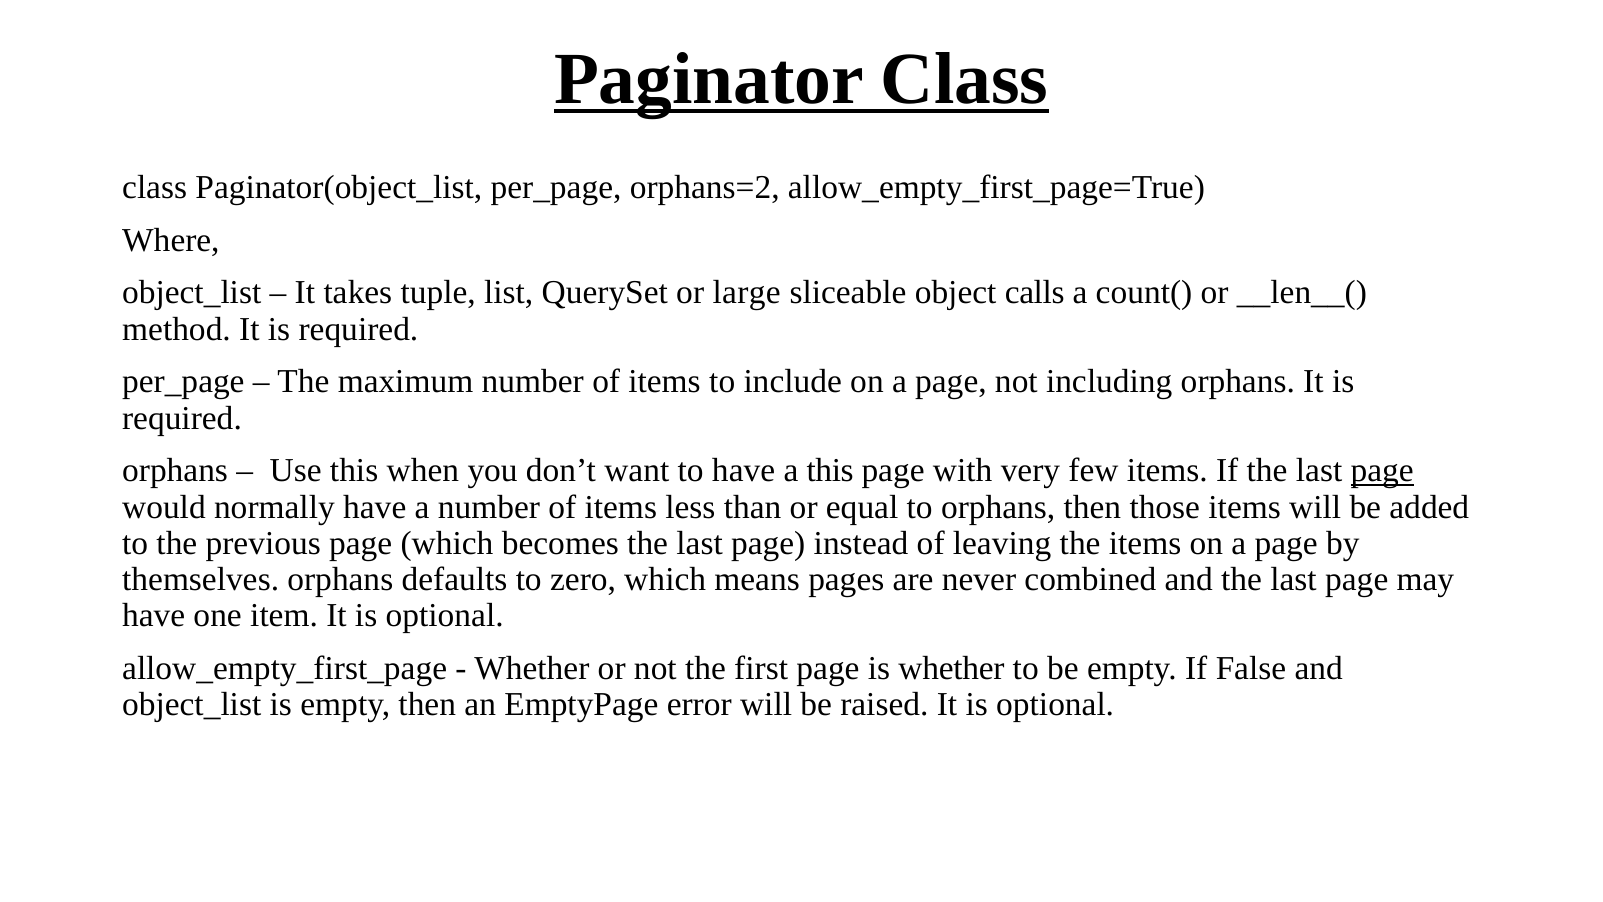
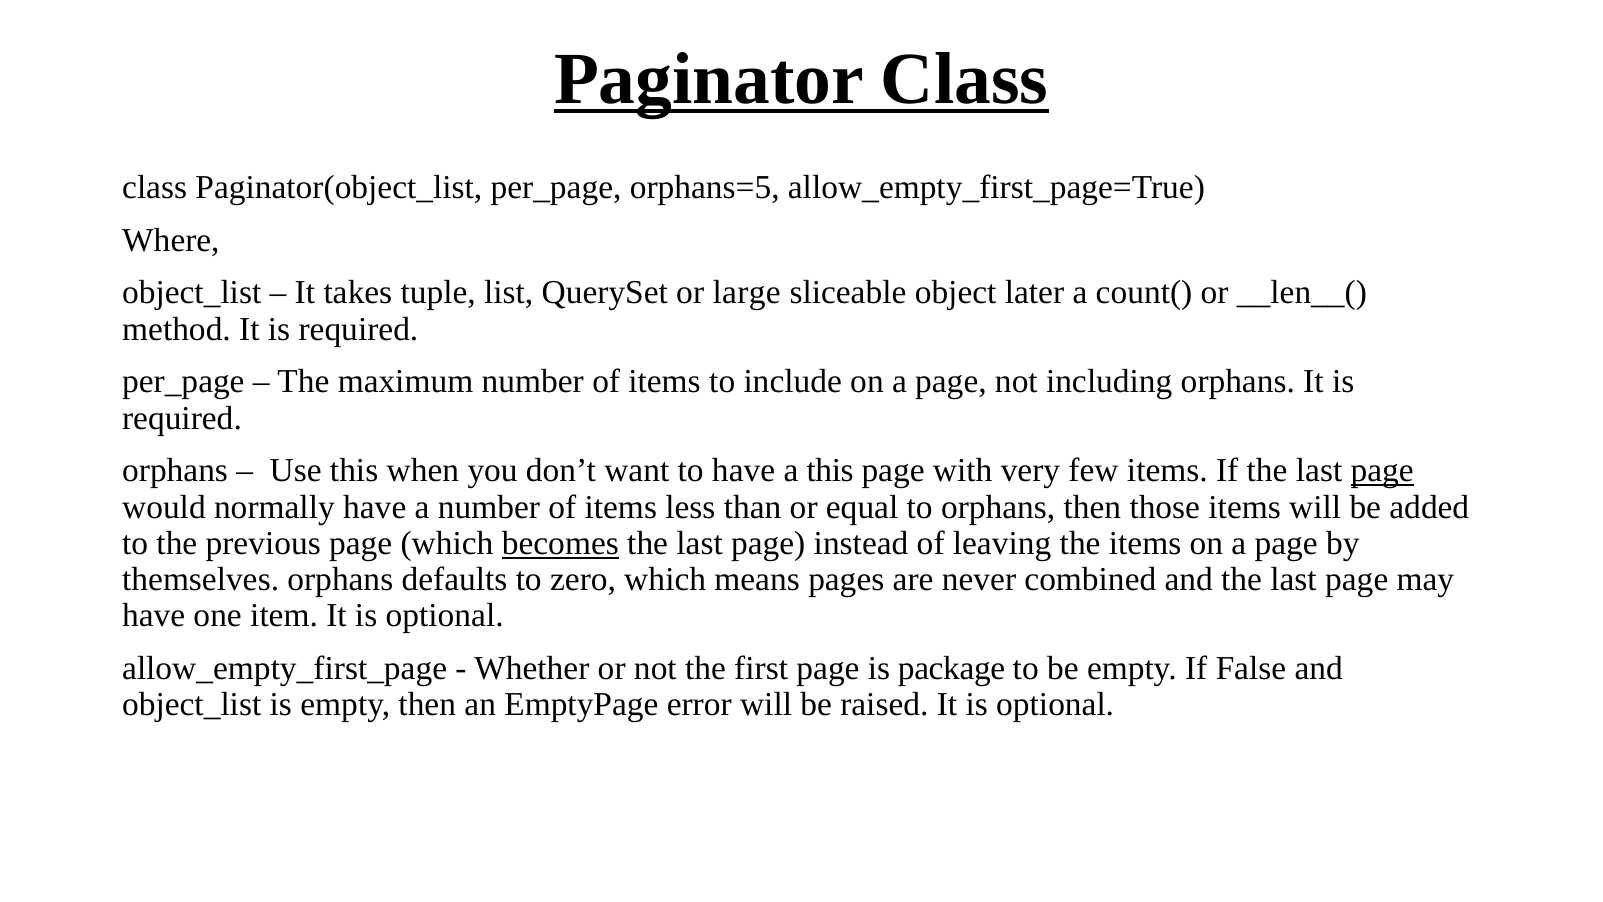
orphans=2: orphans=2 -> orphans=5 (705, 187)
calls: calls -> later (1035, 293)
becomes underline: none -> present (560, 543)
is whether: whether -> package (952, 668)
